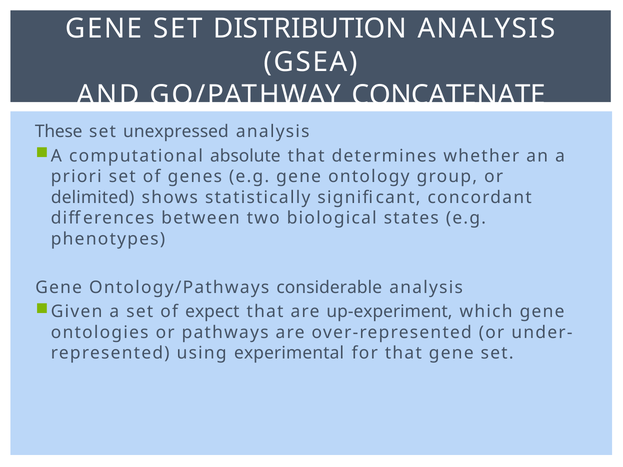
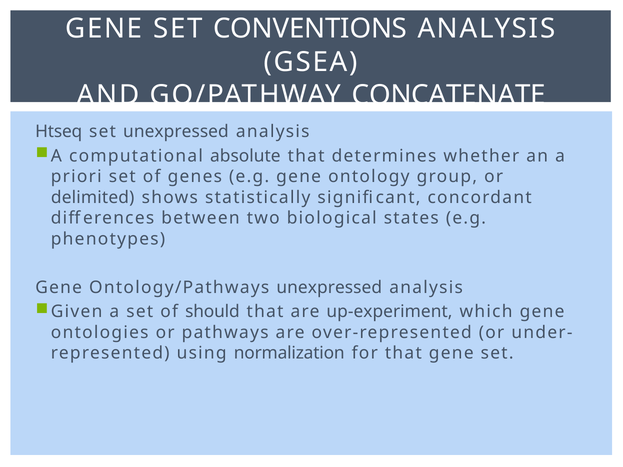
DISTRIBUTION: DISTRIBUTION -> CONVENTIONS (310, 29)
These: These -> Htseq (59, 132)
Ontology/Pathways considerable: considerable -> unexpressed (329, 288)
expect: expect -> should (212, 312)
experimental: experimental -> normalization (289, 353)
